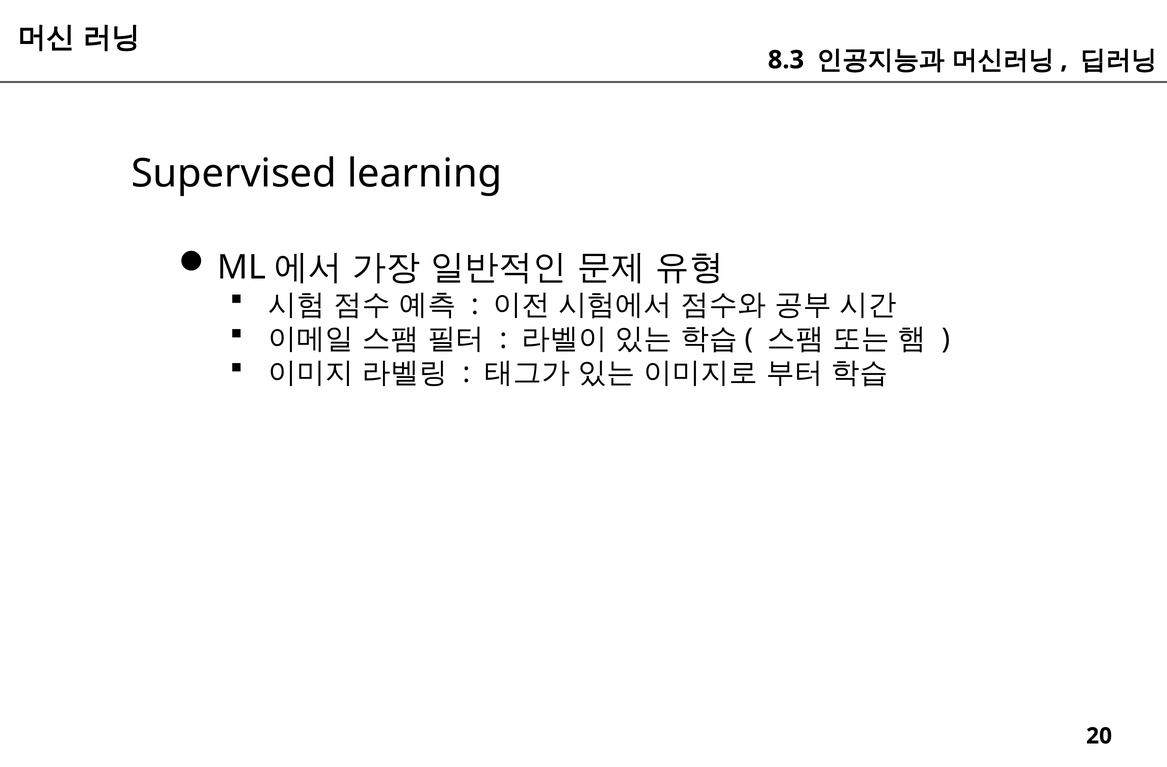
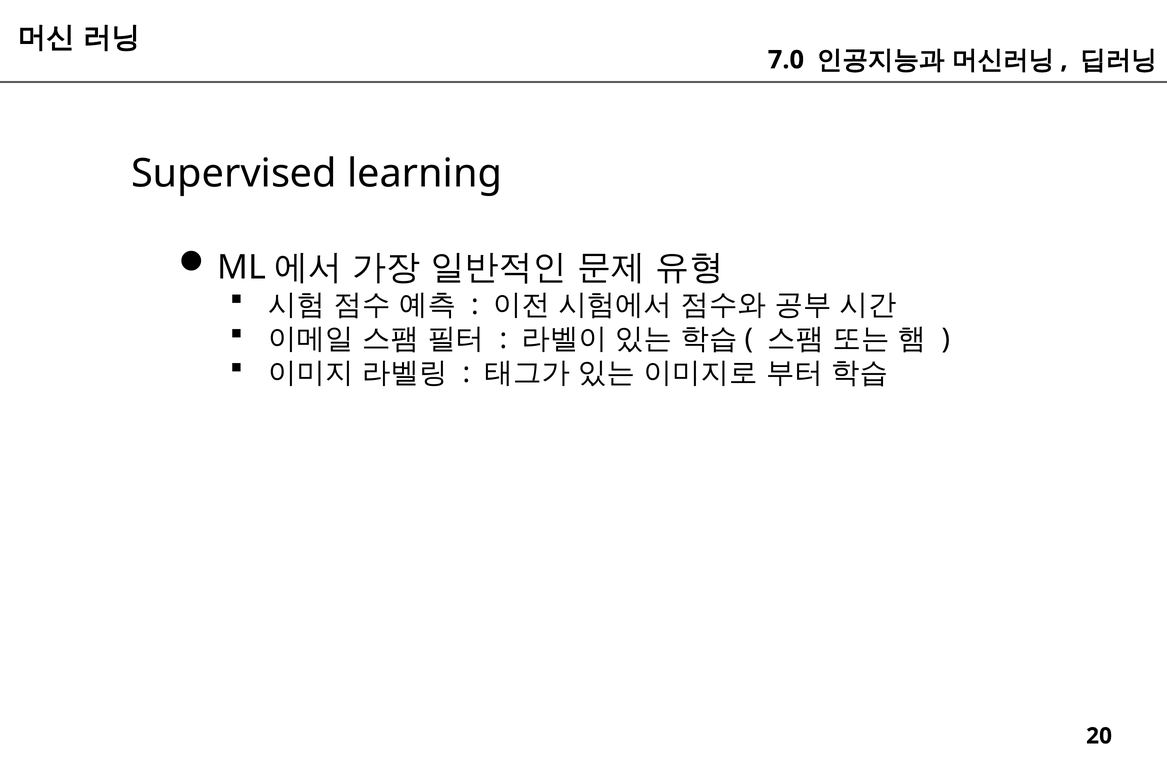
8.3: 8.3 -> 7.0 (786, 60)
